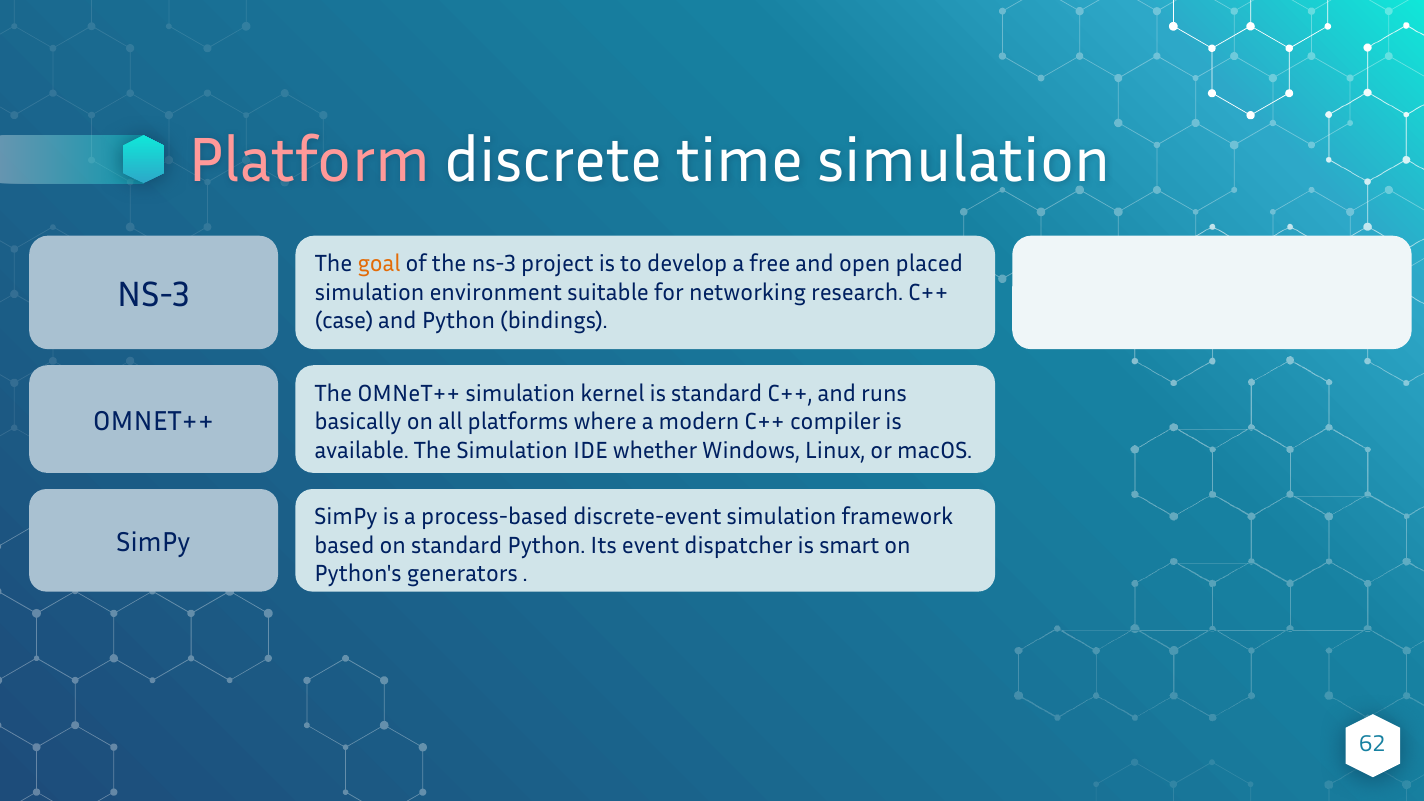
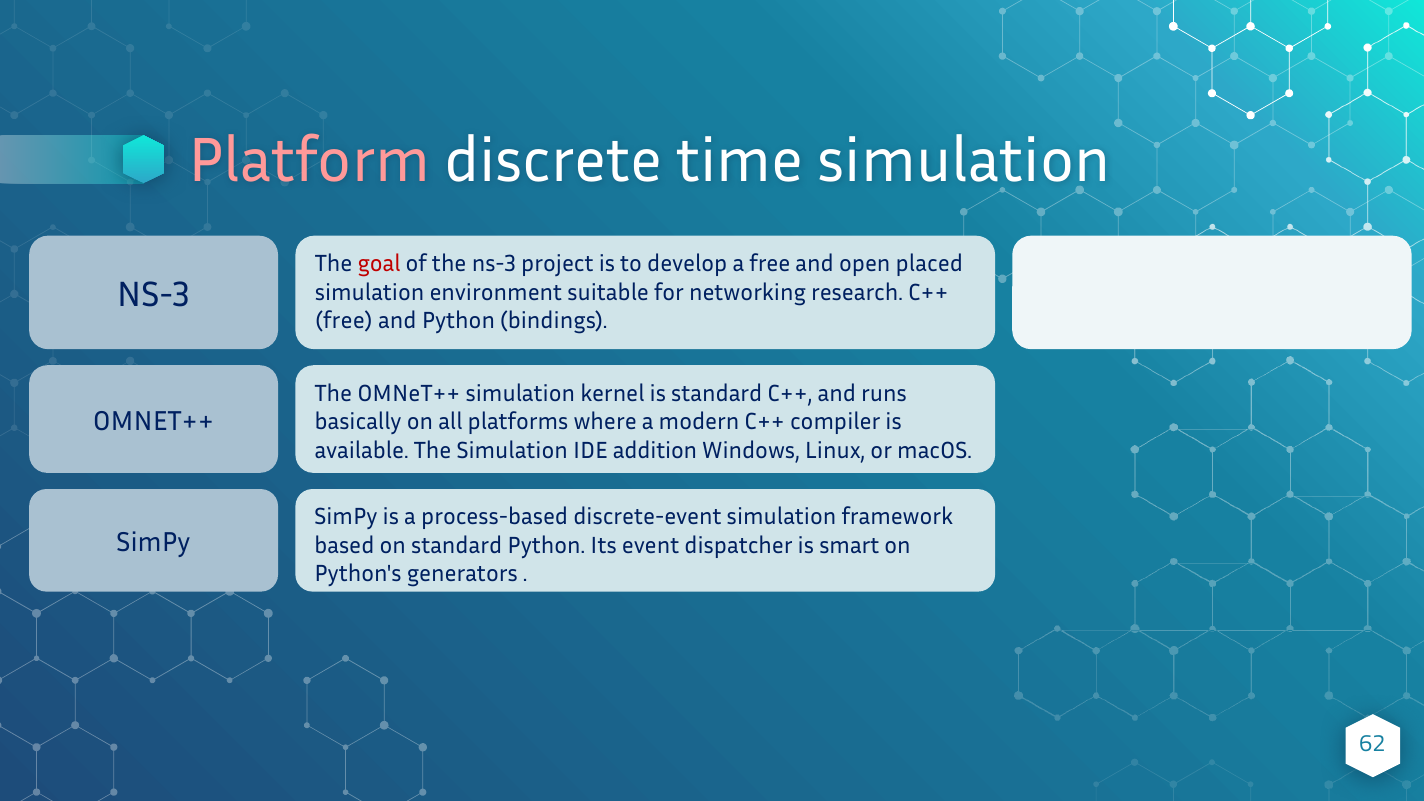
goal colour: orange -> red (379, 264)
case: case -> free (344, 321)
whether: whether -> addition (655, 450)
